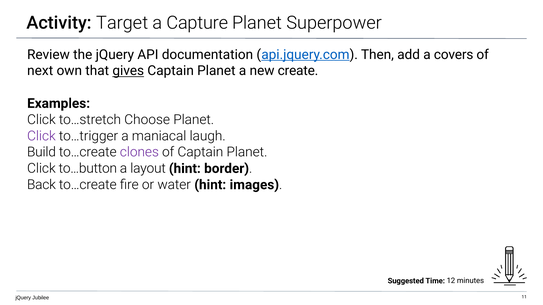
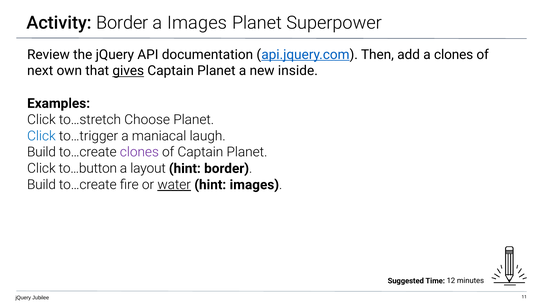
Activity Target: Target -> Border (122, 23)
a Capture: Capture -> Images (197, 23)
a covers: covers -> clones (454, 55)
create: create -> inside (298, 71)
Click colour: purple -> blue (41, 136)
Back: Back -> Build (41, 185)
water underline: none -> present (174, 185)
